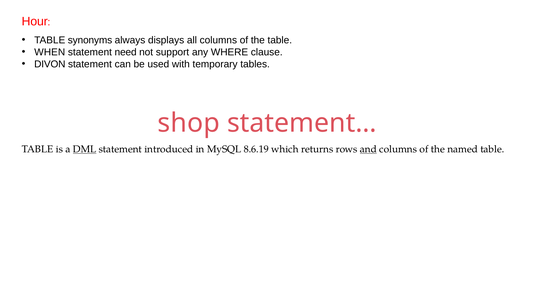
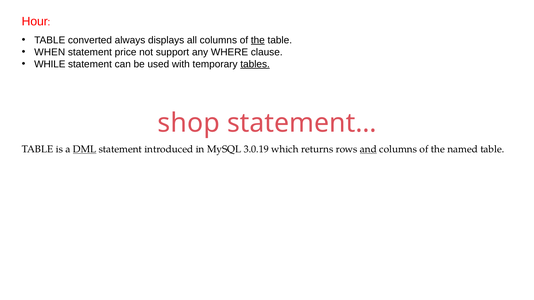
synonyms: synonyms -> converted (90, 40)
the underline: none -> present (258, 40)
need: need -> price (126, 52)
DIVON: DIVON -> WHILE (50, 64)
tables underline: none -> present (255, 64)
8.6.19: 8.6.19 -> 3.0.19 (256, 149)
